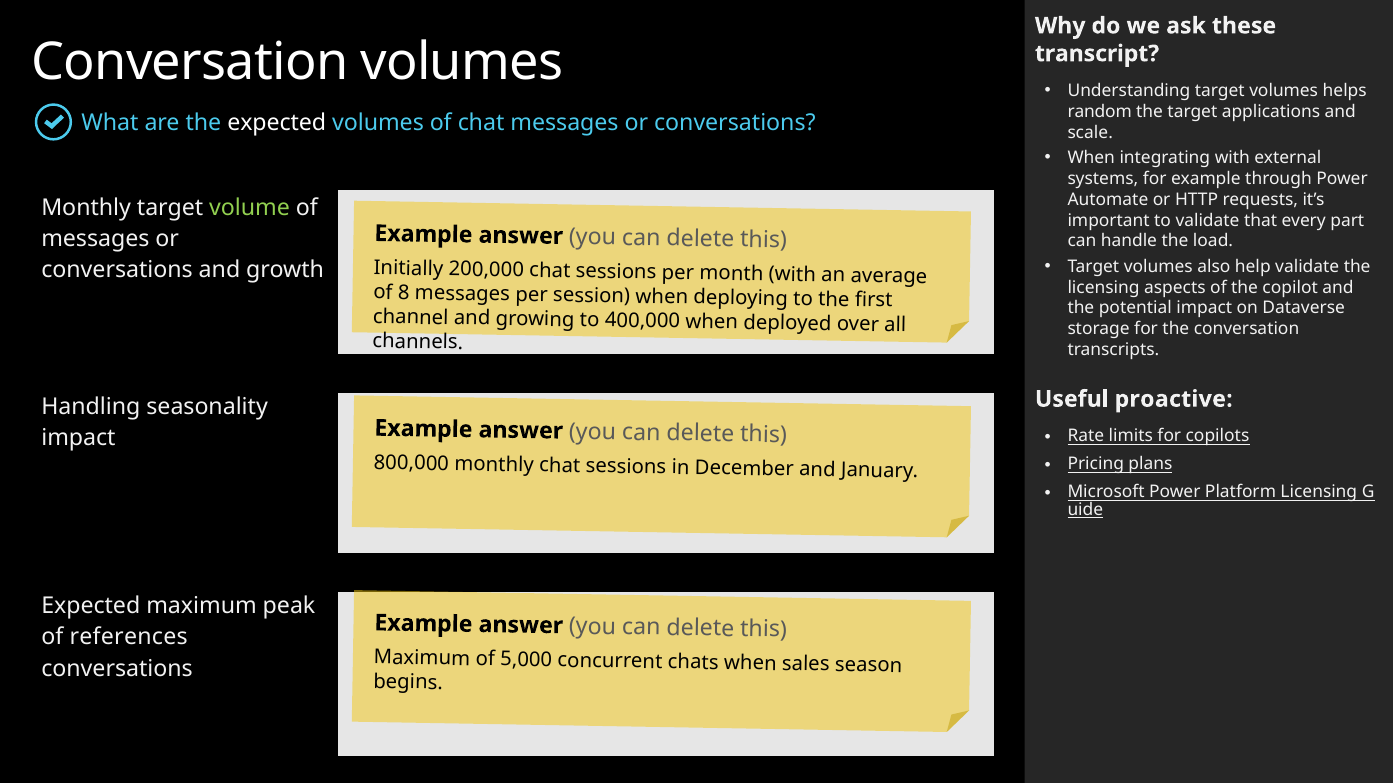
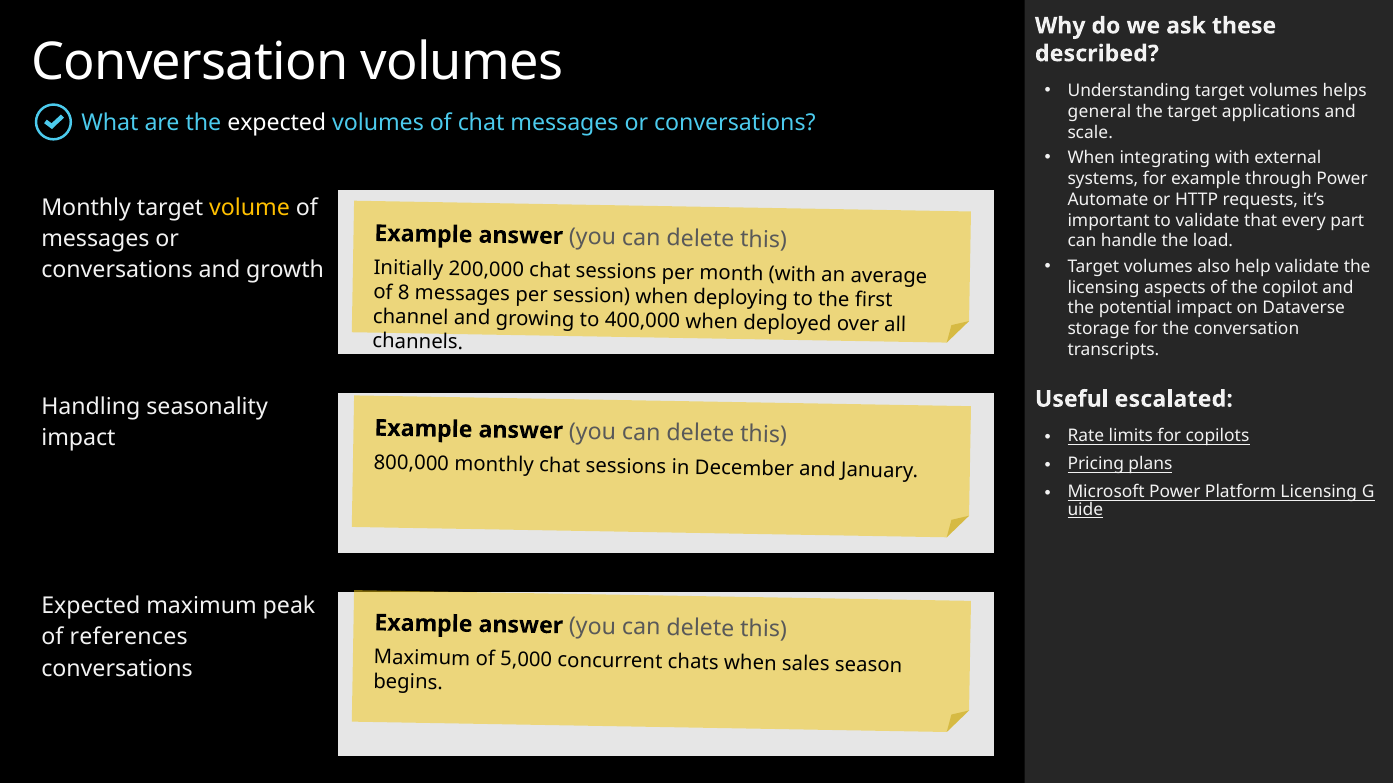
transcript: transcript -> described (1097, 54)
random: random -> general (1100, 112)
volume colour: light green -> yellow (250, 208)
proactive: proactive -> escalated (1174, 399)
